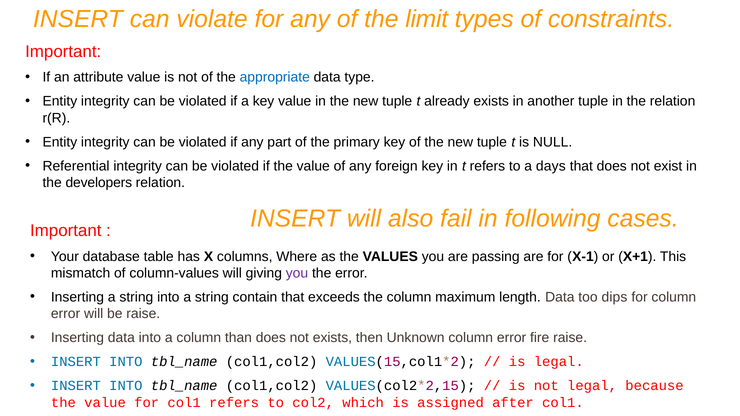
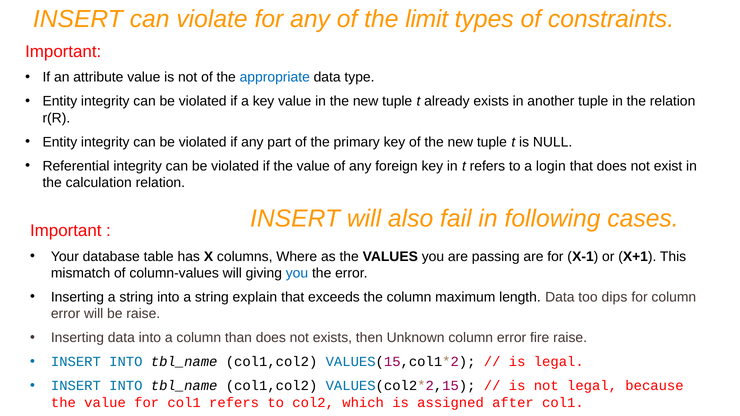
days: days -> login (551, 166)
developers: developers -> calculation (99, 183)
you colour: purple -> blue (297, 273)
contain: contain -> explain (255, 297)
